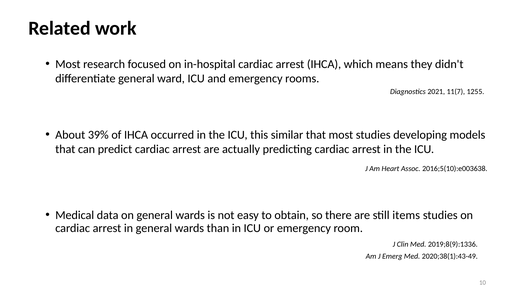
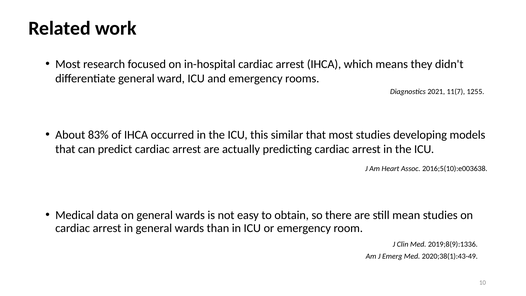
39%: 39% -> 83% (98, 135)
items: items -> mean (406, 215)
